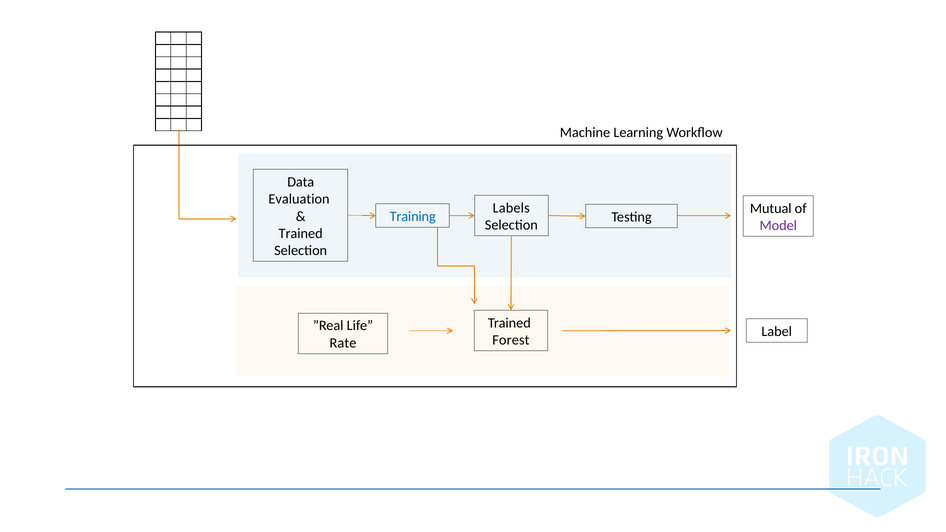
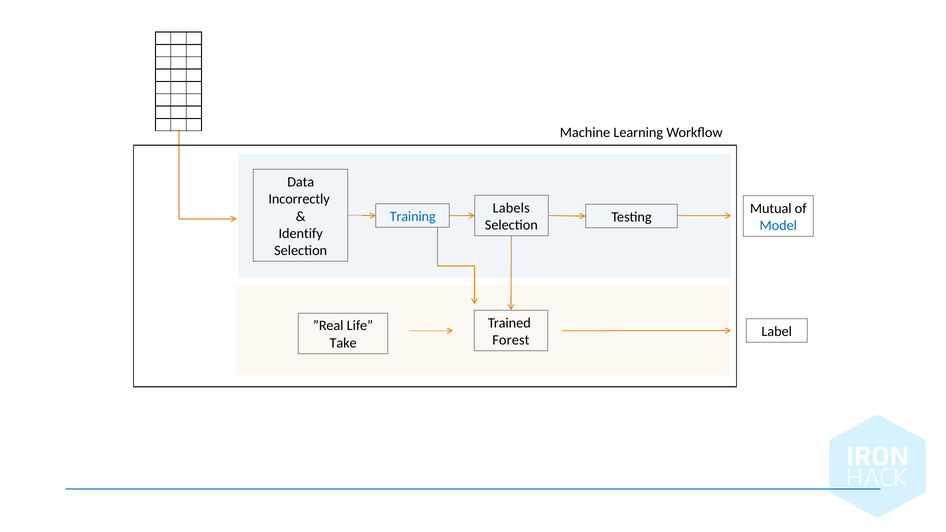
Evaluation: Evaluation -> Incorrectly (299, 199)
Model colour: purple -> blue (778, 226)
Trained: Trained -> Identify (301, 233)
Rate: Rate -> Take (343, 343)
